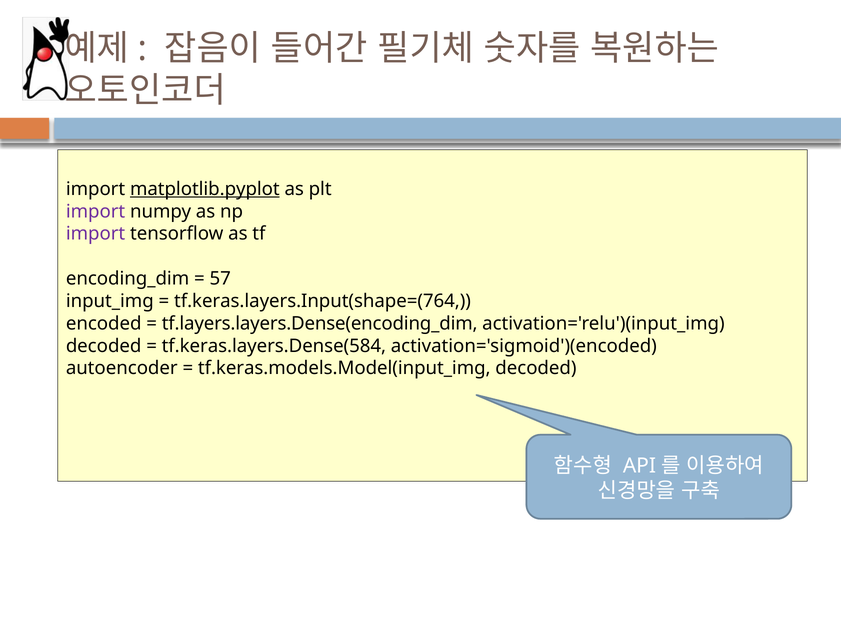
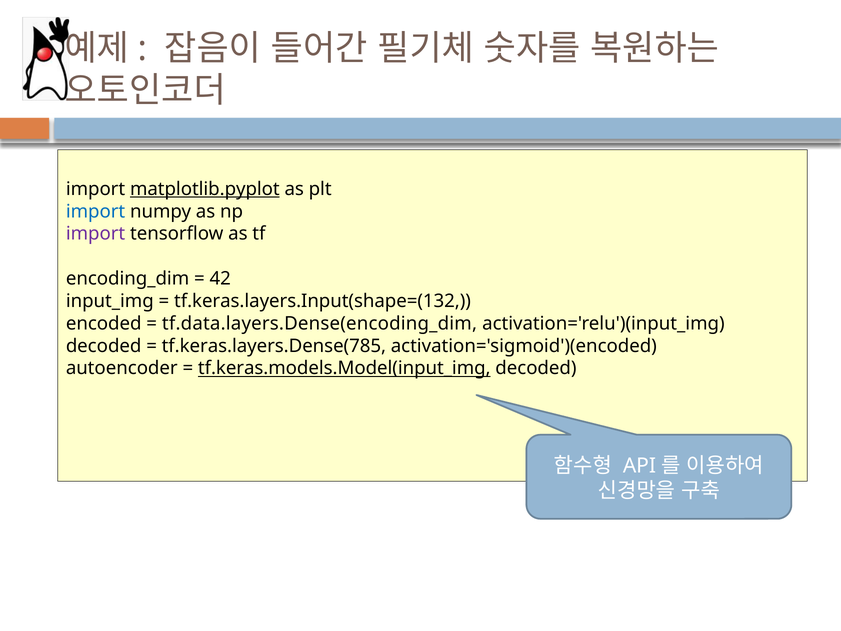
import colour: purple -> blue (96, 211)
57: 57 -> 42 (220, 279)
tf.keras.layers.Input(shape=(764: tf.keras.layers.Input(shape=(764 -> tf.keras.layers.Input(shape=(132 (323, 301)
tf.layers.layers.Dense(encoding_dim: tf.layers.layers.Dense(encoding_dim -> tf.data.layers.Dense(encoding_dim (320, 323)
tf.keras.layers.Dense(584: tf.keras.layers.Dense(584 -> tf.keras.layers.Dense(785 (274, 346)
tf.keras.models.Model(input_img underline: none -> present (344, 368)
